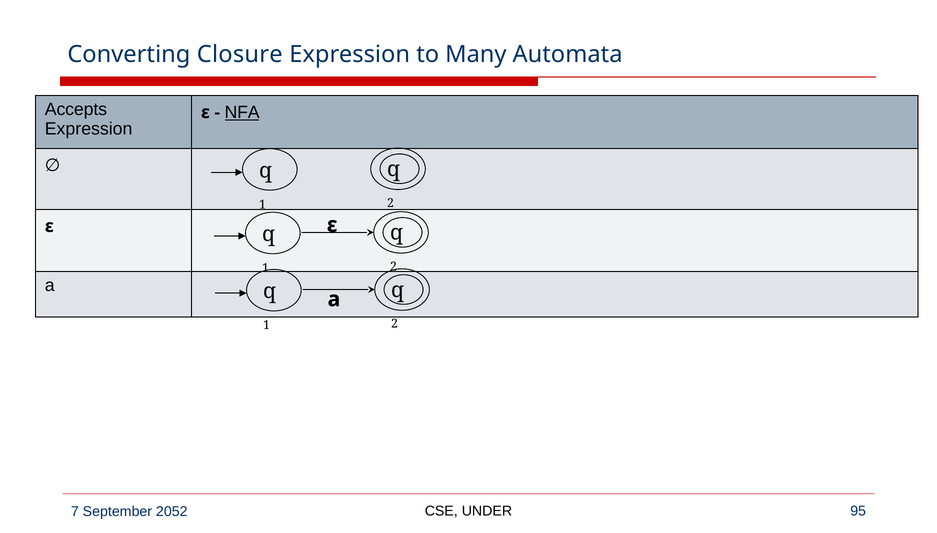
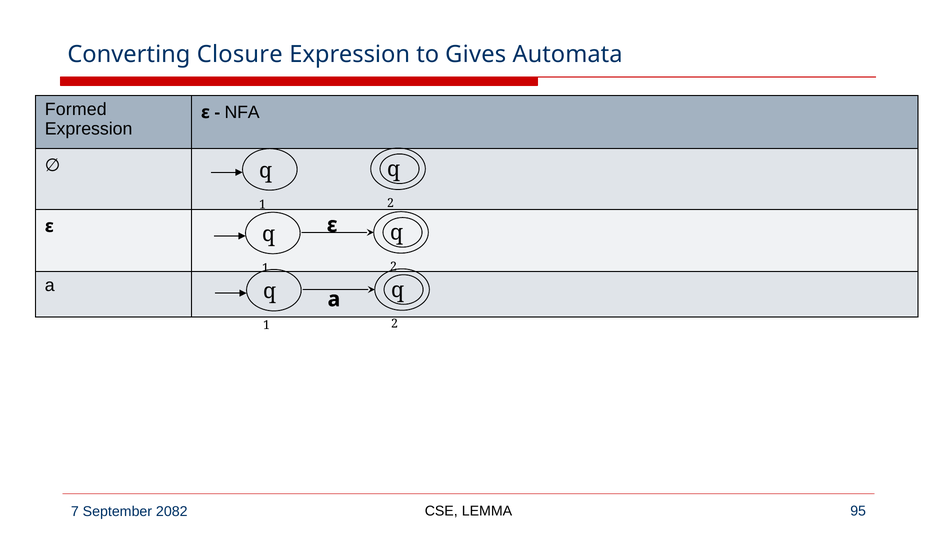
Many: Many -> Gives (476, 54)
Accepts: Accepts -> Formed (76, 109)
NFA underline: present -> none (242, 112)
2052: 2052 -> 2082 (172, 511)
UNDER: UNDER -> LEMMA (487, 511)
